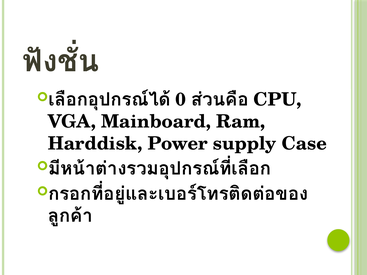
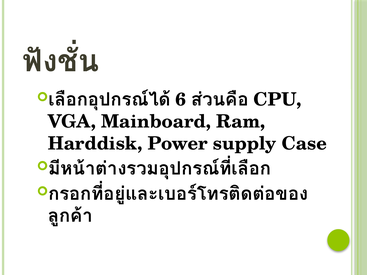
0: 0 -> 6 (181, 100)
